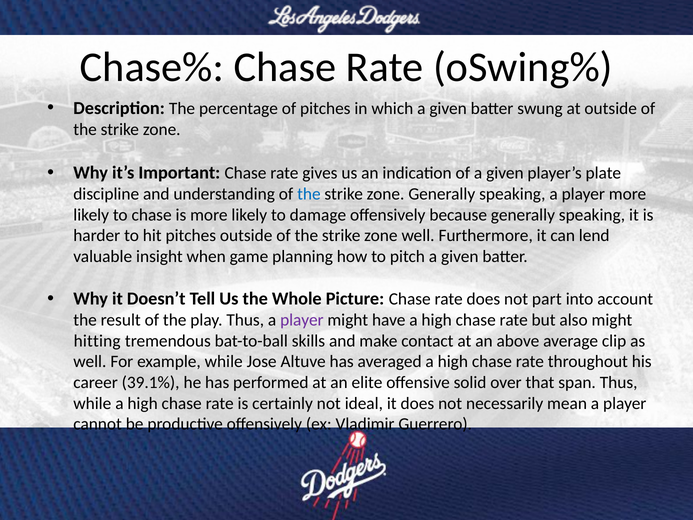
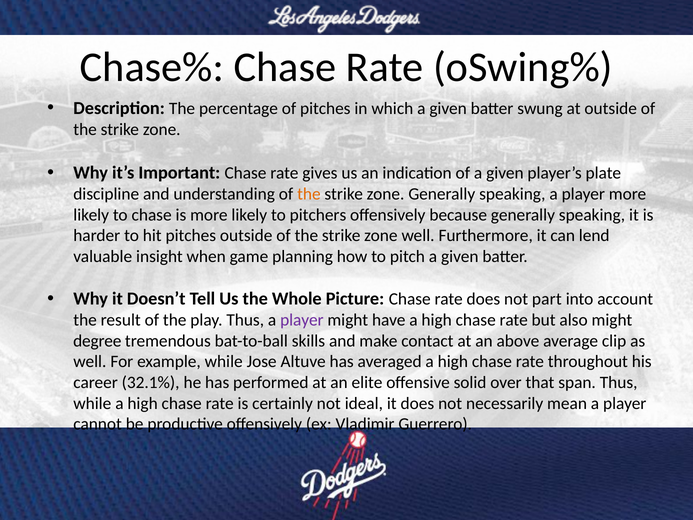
the colour: blue -> orange (309, 194)
damage: damage -> pitchers (318, 215)
hitting: hitting -> degree (97, 341)
39.1%: 39.1% -> 32.1% (151, 382)
